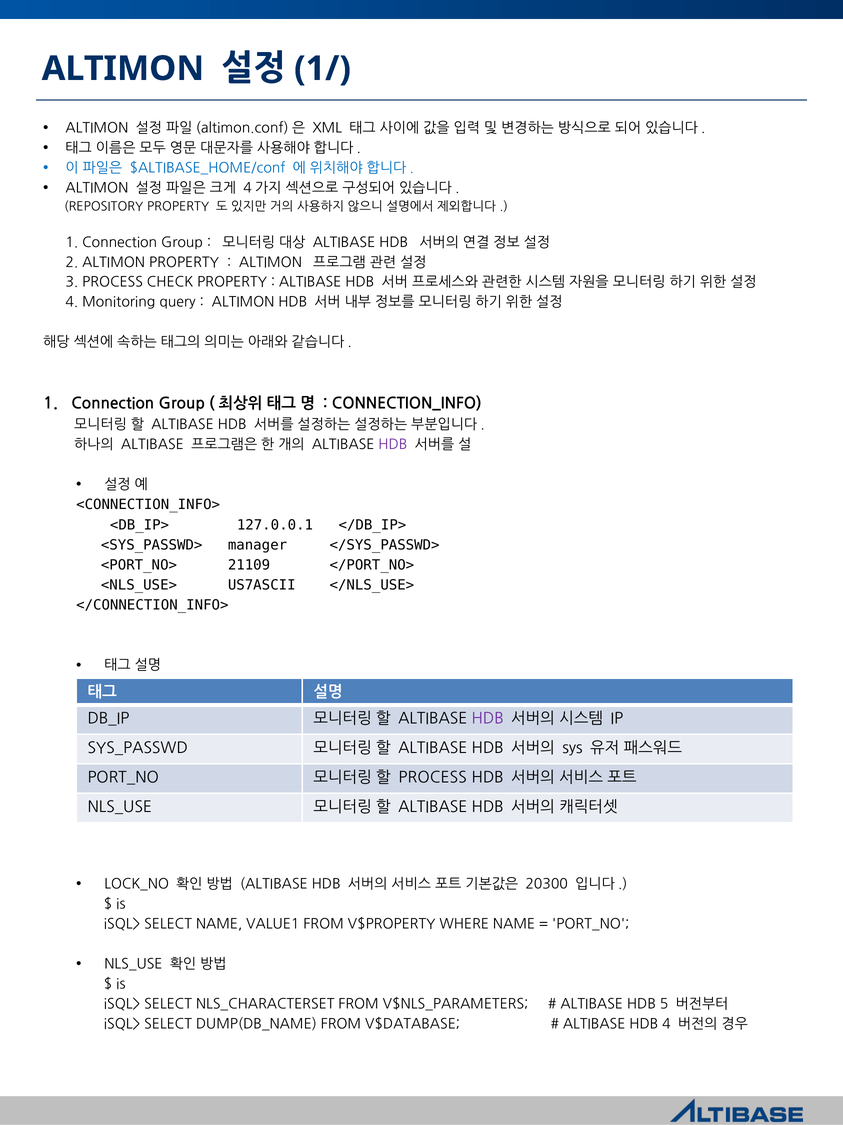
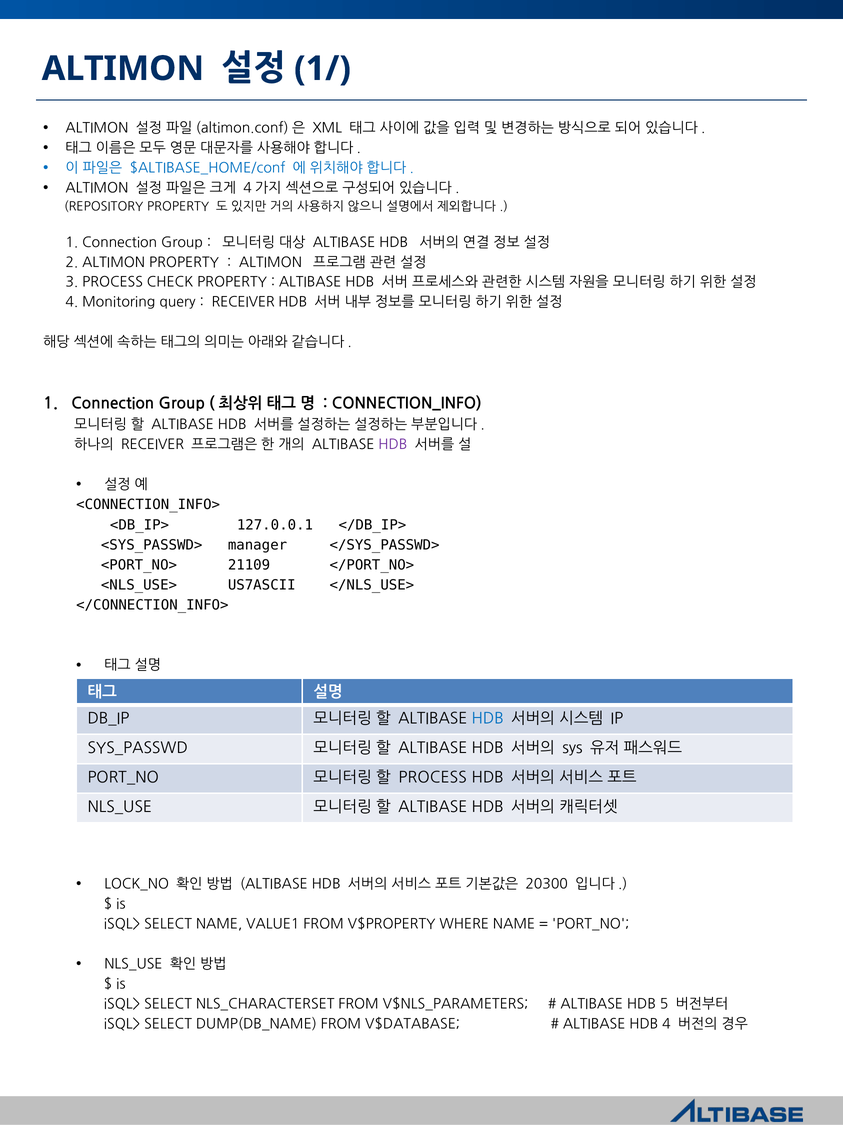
ALTIMON: ALTIMON -> RECEIVER (243, 302)
ALTIBASE: ALTIBASE -> RECEIVER (152, 444)
HDB colour: purple -> blue (488, 718)
